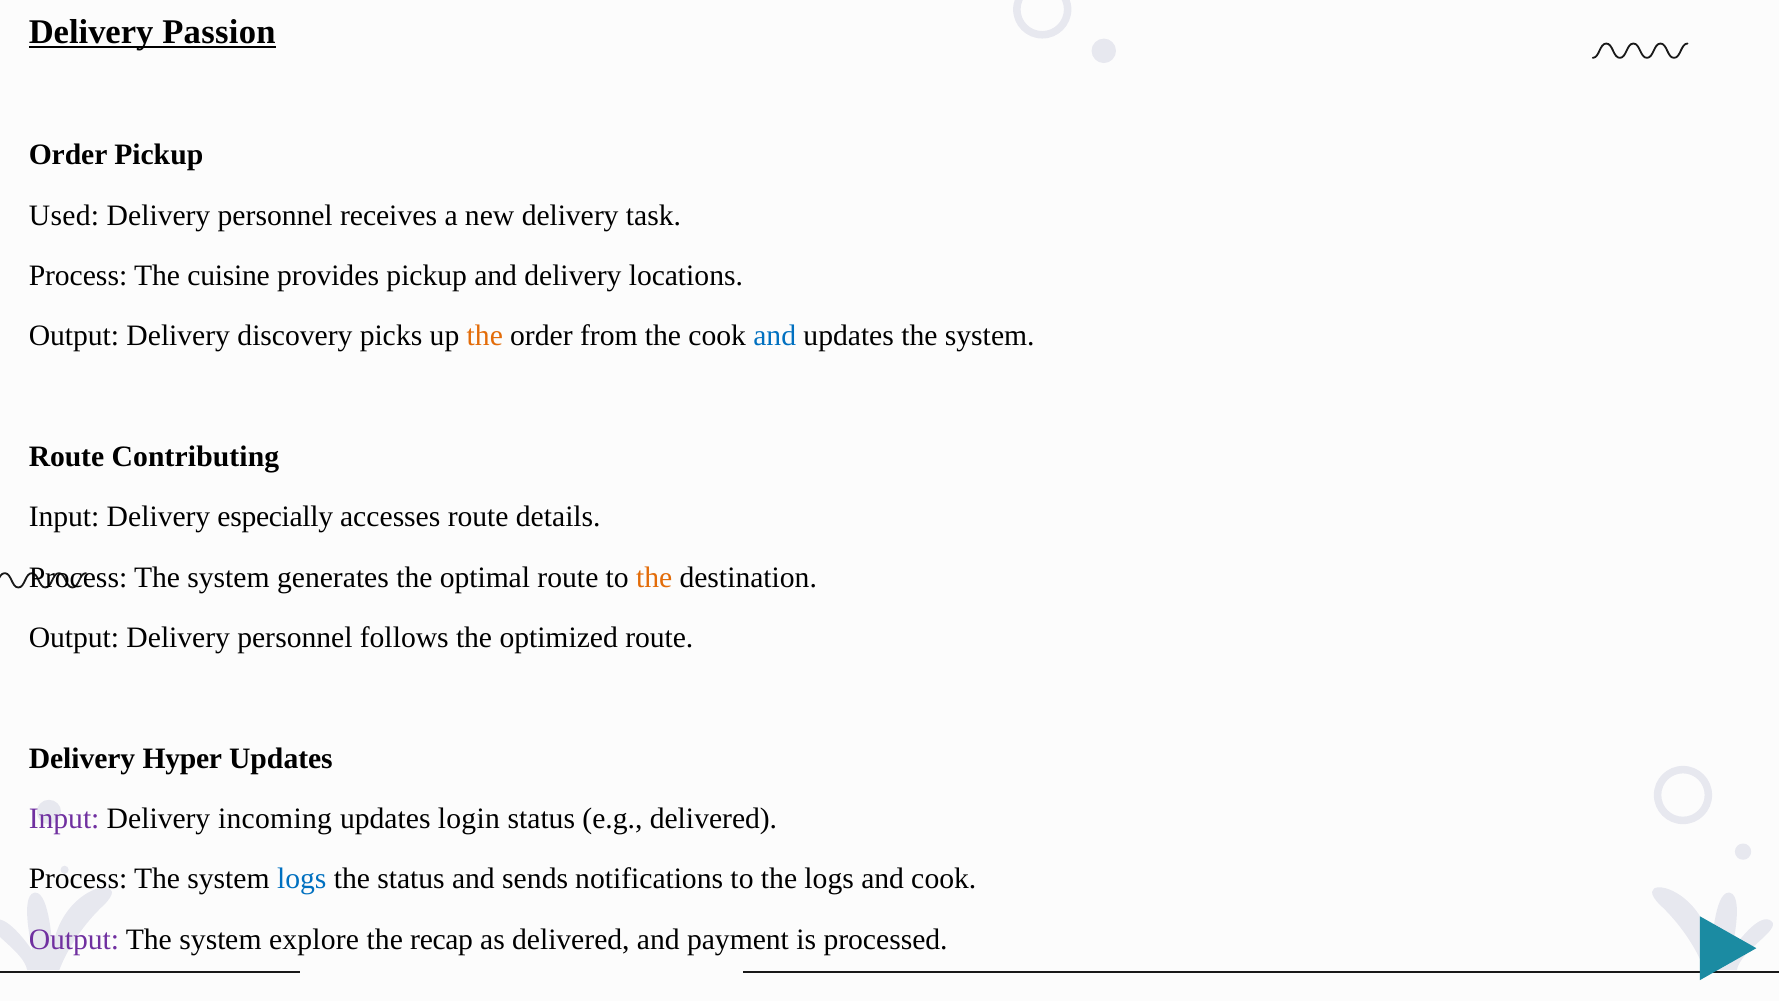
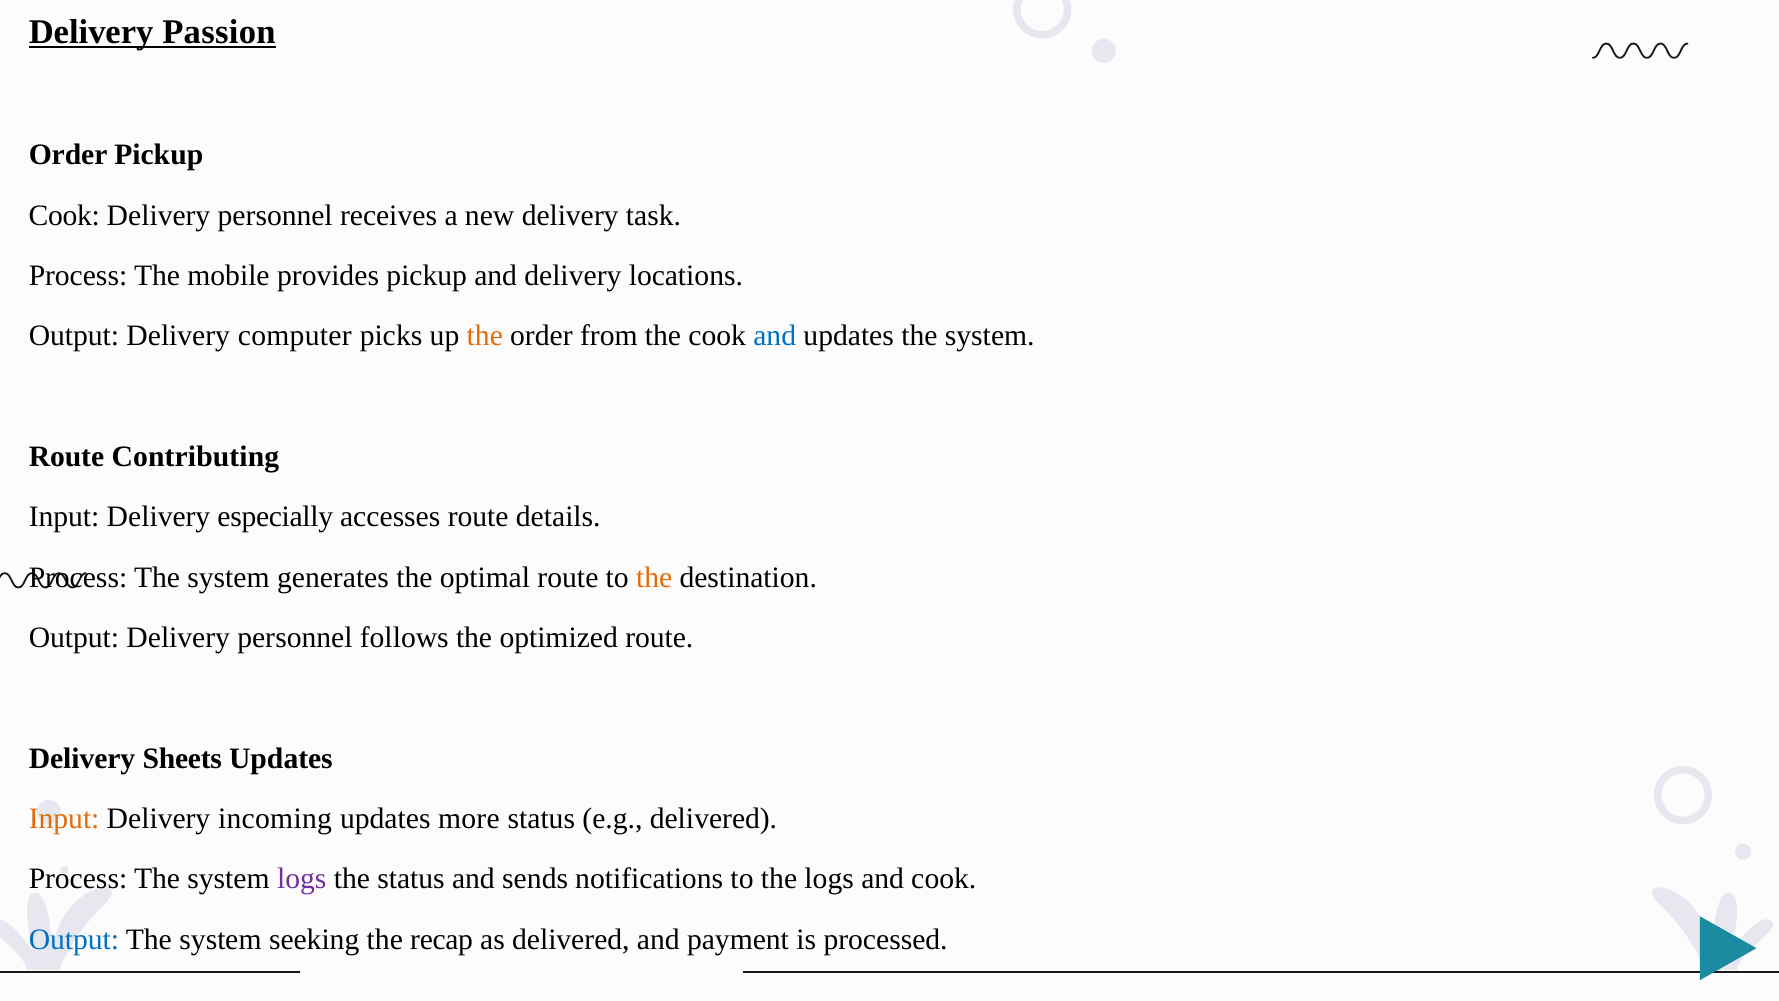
Used: Used -> Cook (64, 215)
cuisine: cuisine -> mobile (228, 276)
discovery: discovery -> computer (295, 336)
Hyper: Hyper -> Sheets (182, 758)
Input colour: purple -> orange (64, 818)
login: login -> more (469, 818)
logs colour: blue -> purple (302, 879)
Output colour: purple -> blue (74, 939)
explore: explore -> seeking (314, 939)
